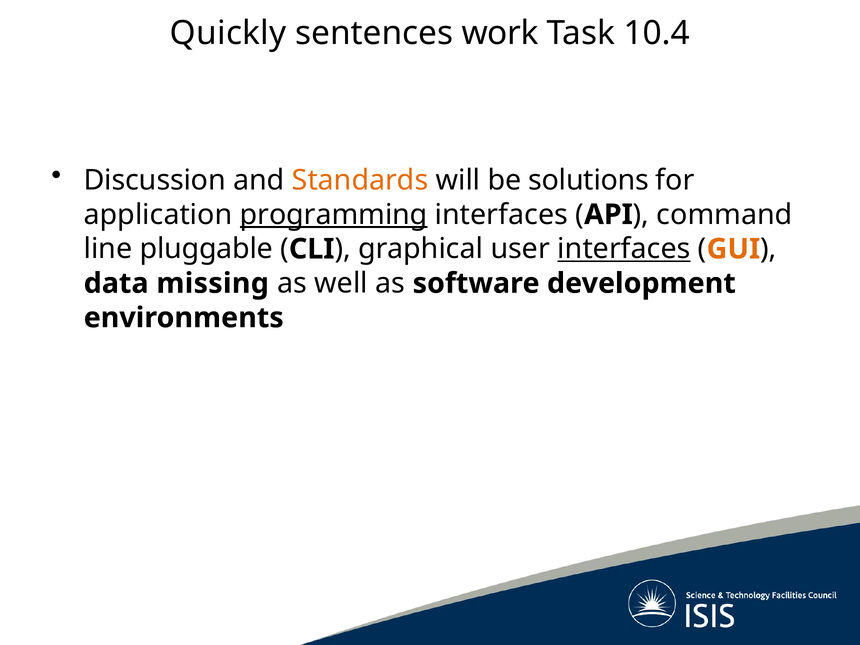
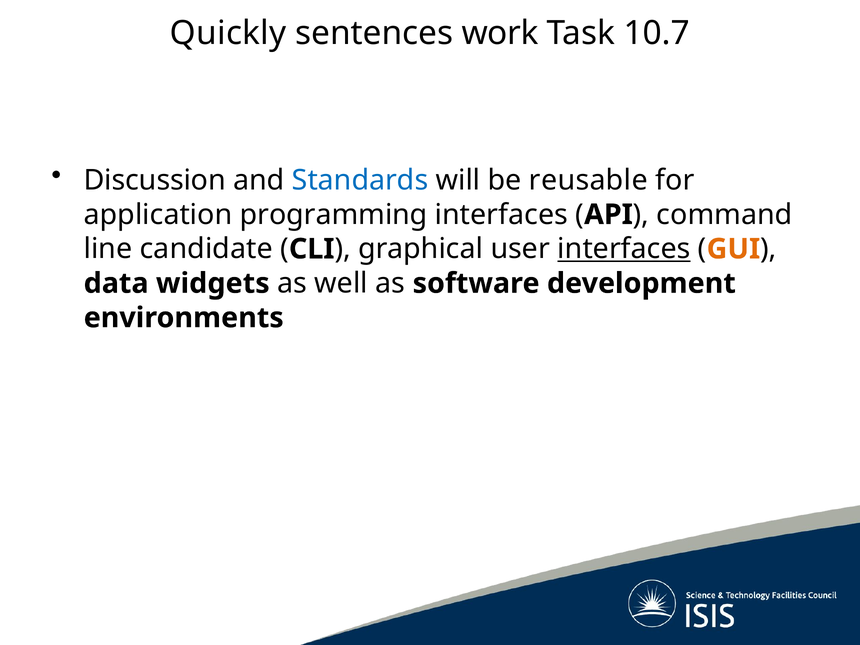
10.4: 10.4 -> 10.7 (657, 33)
Standards colour: orange -> blue (360, 180)
solutions: solutions -> reusable (588, 180)
programming underline: present -> none (334, 215)
pluggable: pluggable -> candidate (206, 249)
missing: missing -> widgets (213, 283)
